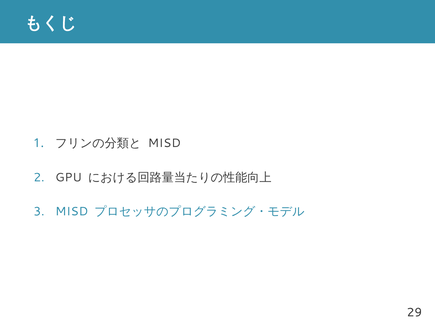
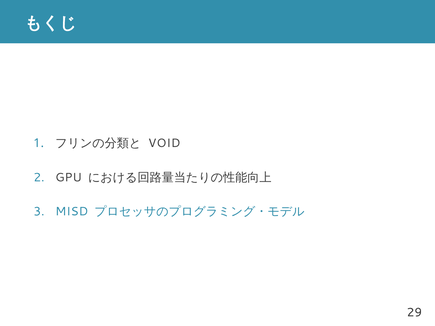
MISD: MISD -> VOID (164, 143)
